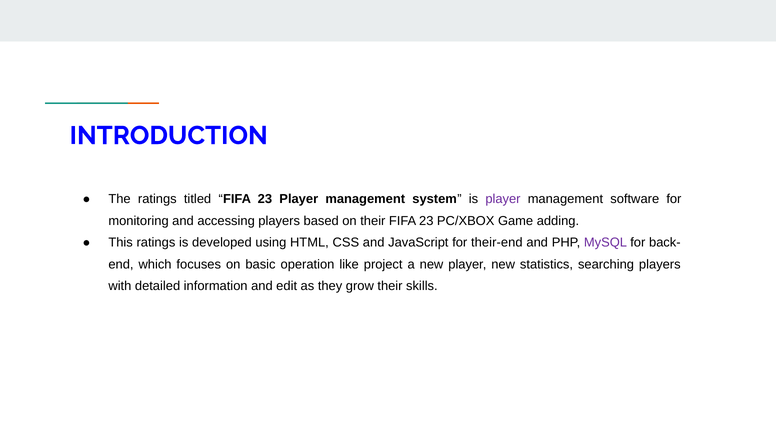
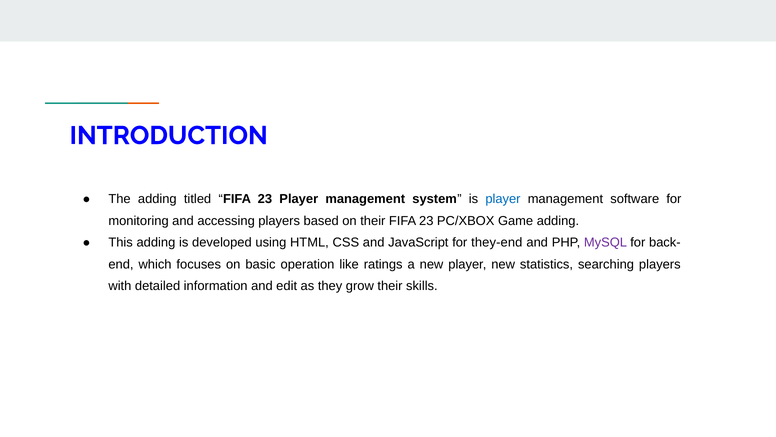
The ratings: ratings -> adding (157, 199)
player colour: purple -> blue (503, 199)
This ratings: ratings -> adding (156, 242)
their-end: their-end -> they-end (497, 242)
project: project -> ratings (383, 264)
